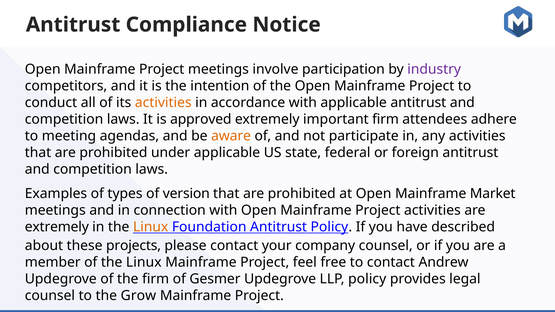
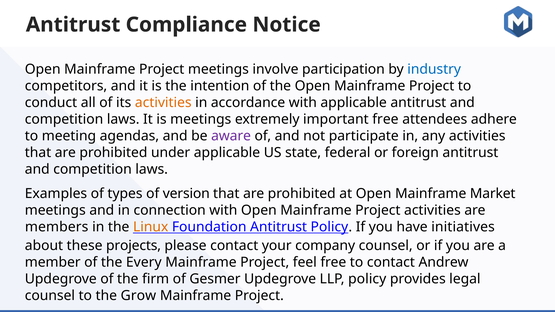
industry colour: purple -> blue (434, 69)
is approved: approved -> meetings (201, 119)
important firm: firm -> free (385, 119)
aware colour: orange -> purple (231, 136)
extremely: extremely -> members (57, 227)
described: described -> initiatives (463, 227)
of the Linux: Linux -> Every (144, 262)
